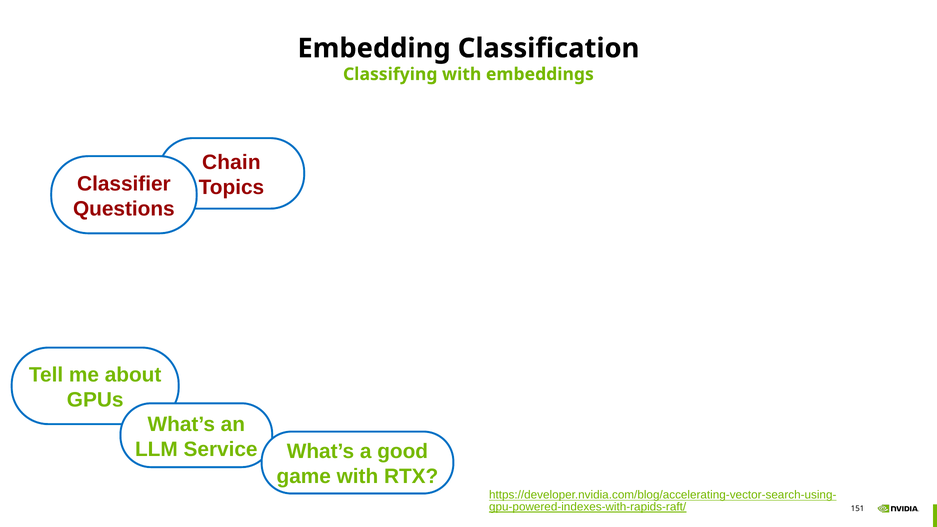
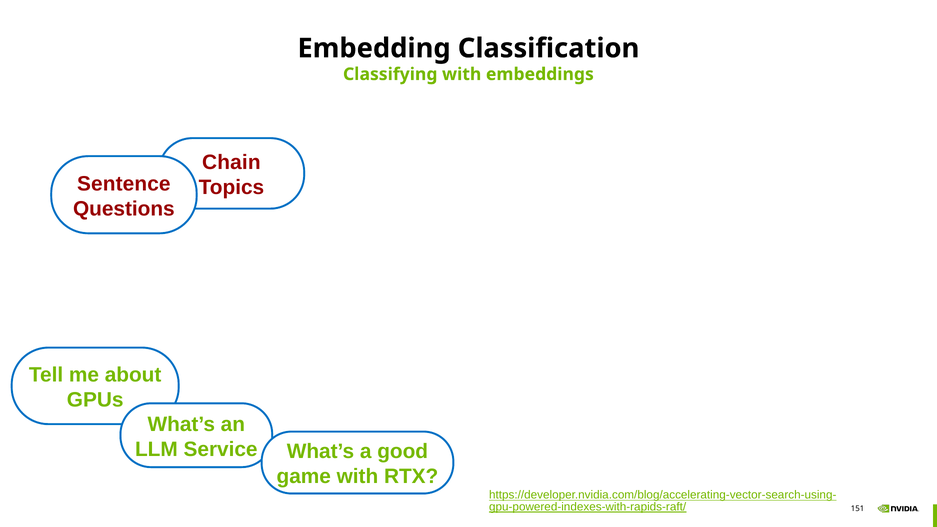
Classifier: Classifier -> Sentence (124, 184)
